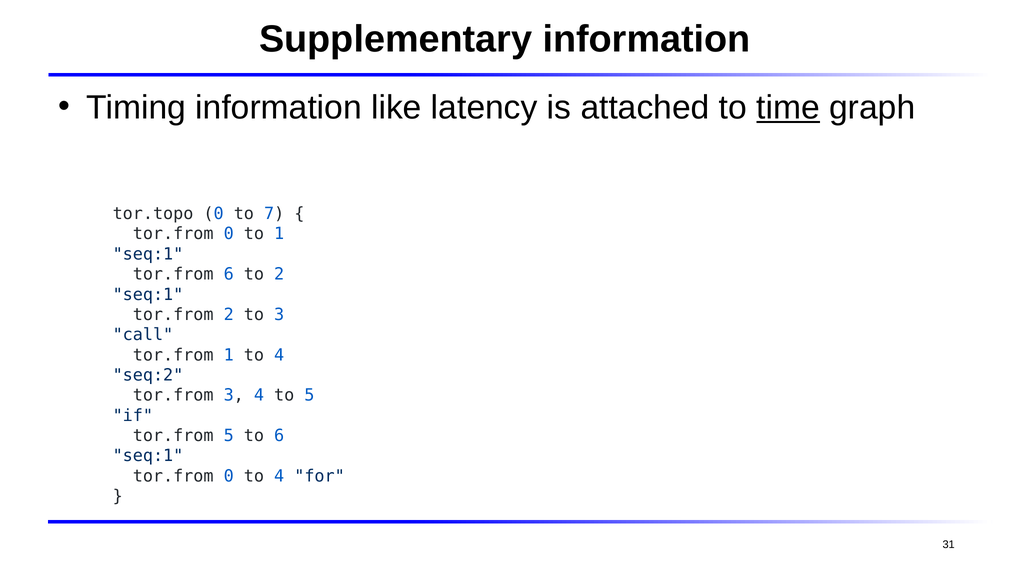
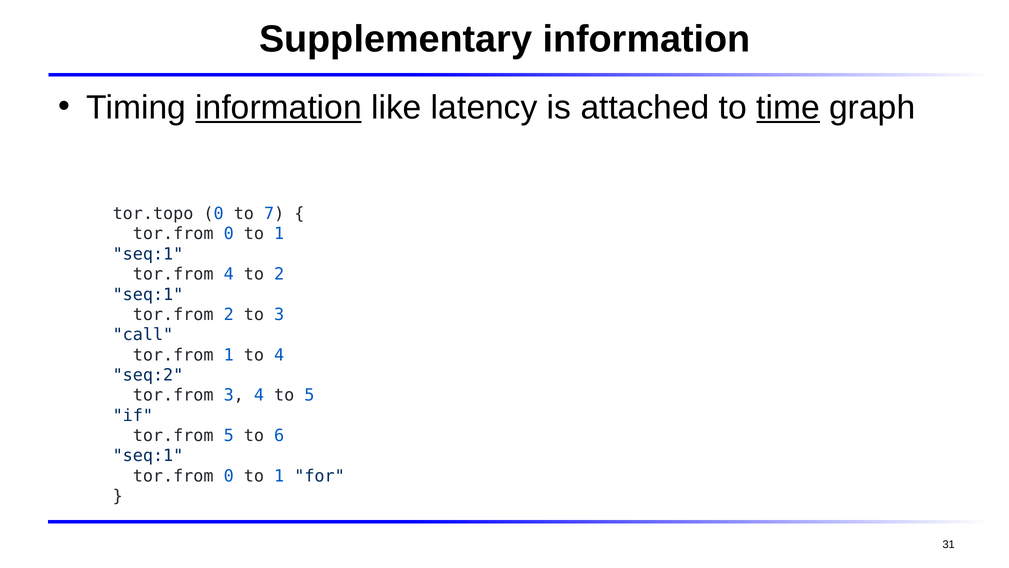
information underline: none -> present (279, 107)
tor.from 6: 6 -> 4 (229, 274)
4: 4 -> 1 (279, 476)
